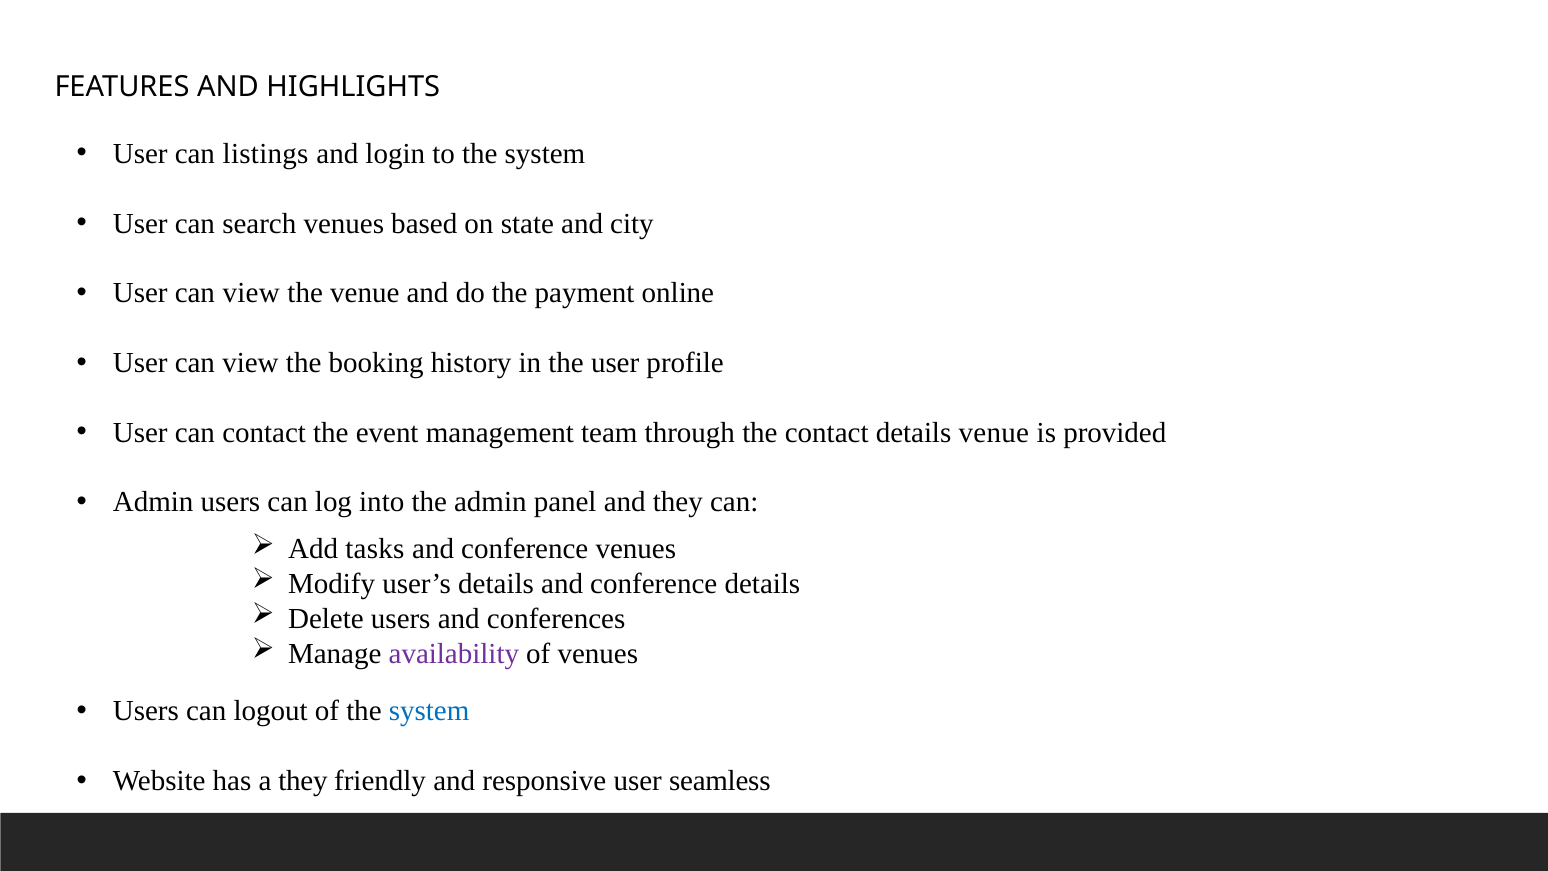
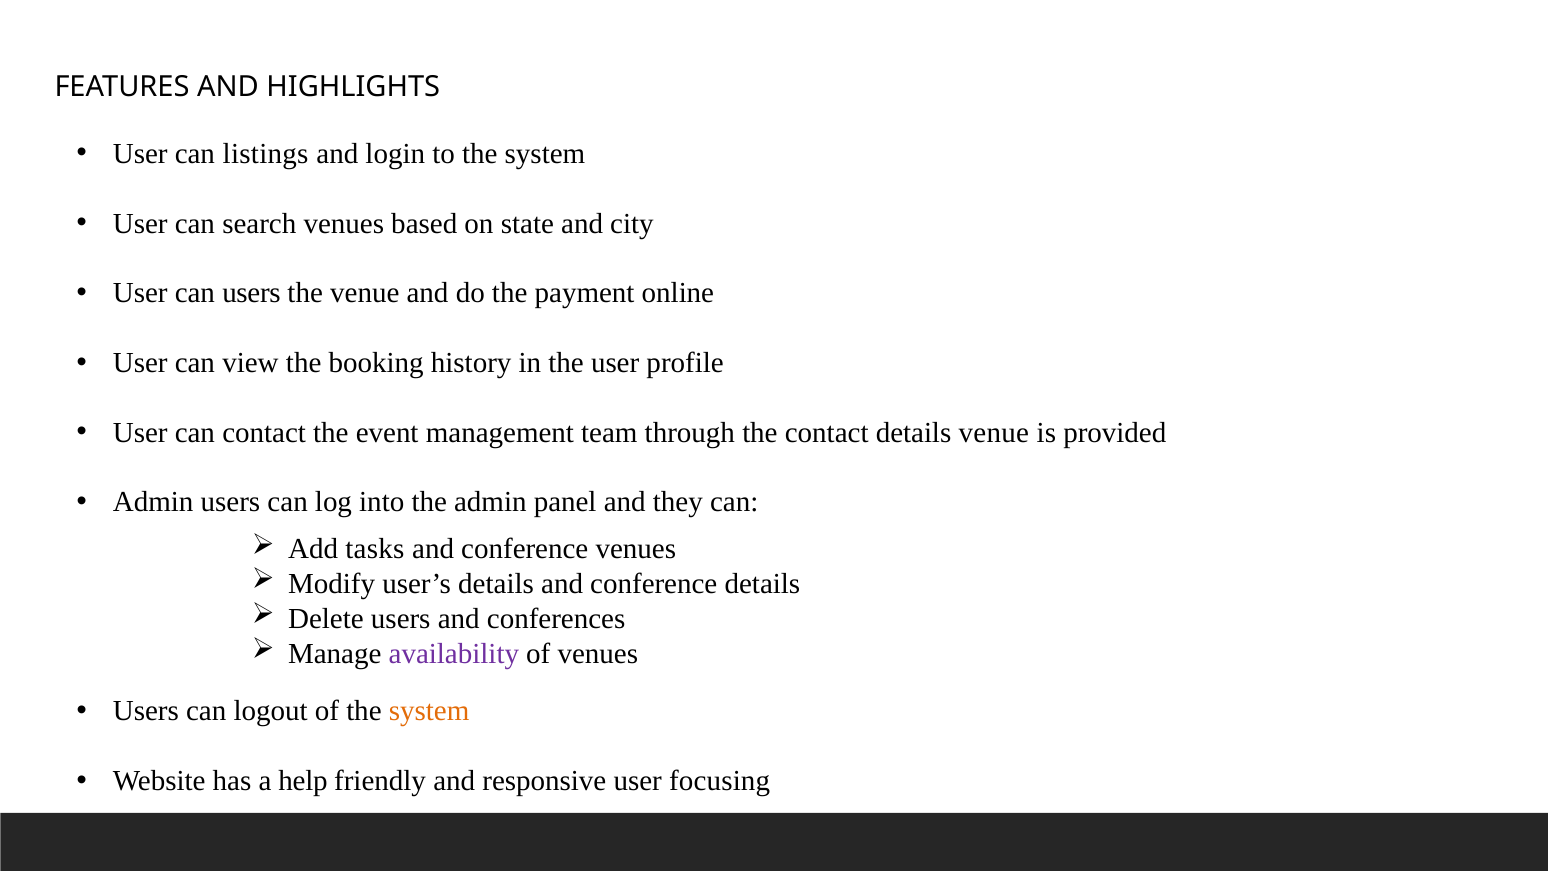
view: view -> users (251, 293)
system colour: blue -> orange (429, 711)
a they: they -> help (303, 781)
seamless: seamless -> focusing (720, 781)
